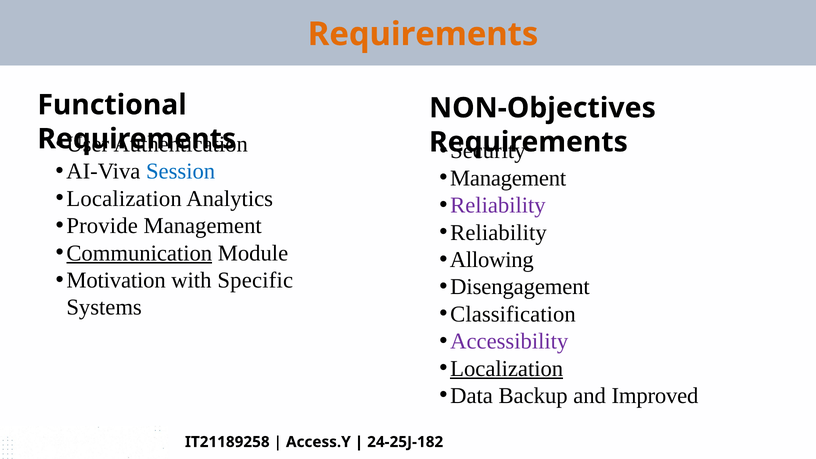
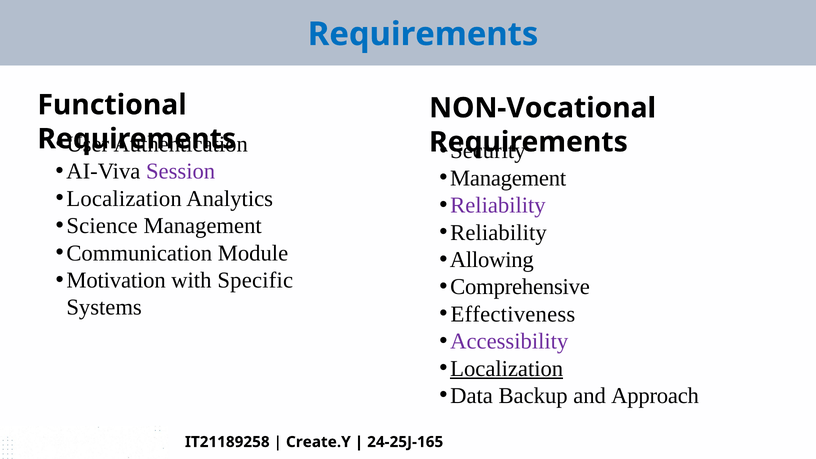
Requirements colour: orange -> blue (423, 34)
NON-Objectives: NON-Objectives -> NON-Vocational (543, 108)
Session colour: blue -> purple (181, 171)
Provide: Provide -> Science (102, 226)
Communication underline: present -> none (139, 253)
Disengagement: Disengagement -> Comprehensive (520, 287)
Classification: Classification -> Effectiveness (513, 314)
Improved: Improved -> Approach (655, 396)
Access.Y: Access.Y -> Create.Y (318, 442)
24-25J-182: 24-25J-182 -> 24-25J-165 (405, 442)
